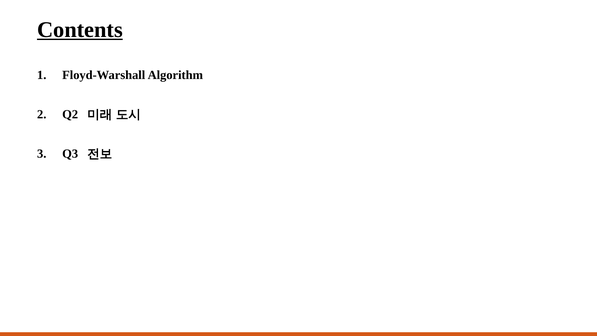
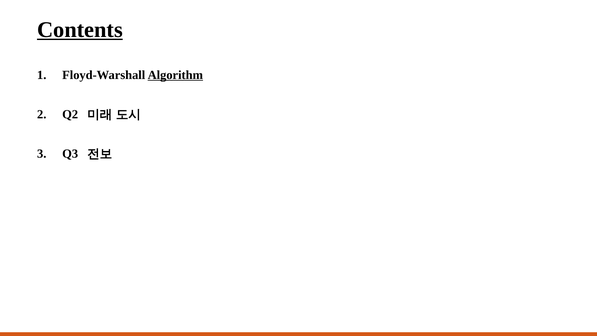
Algorithm underline: none -> present (175, 75)
